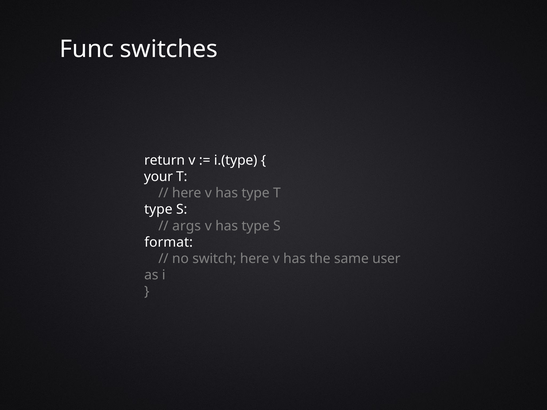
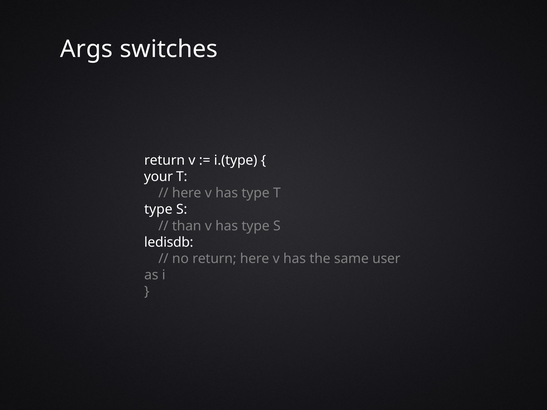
Func: Func -> Args (86, 49)
args: args -> than (187, 226)
format: format -> ledisdb (169, 242)
no switch: switch -> return (214, 259)
